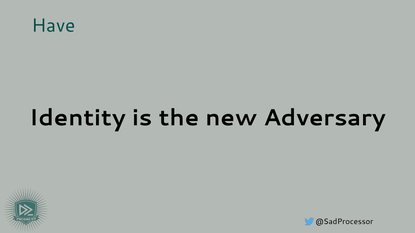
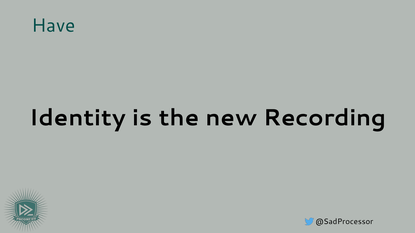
Adversary: Adversary -> Recording (325, 118)
